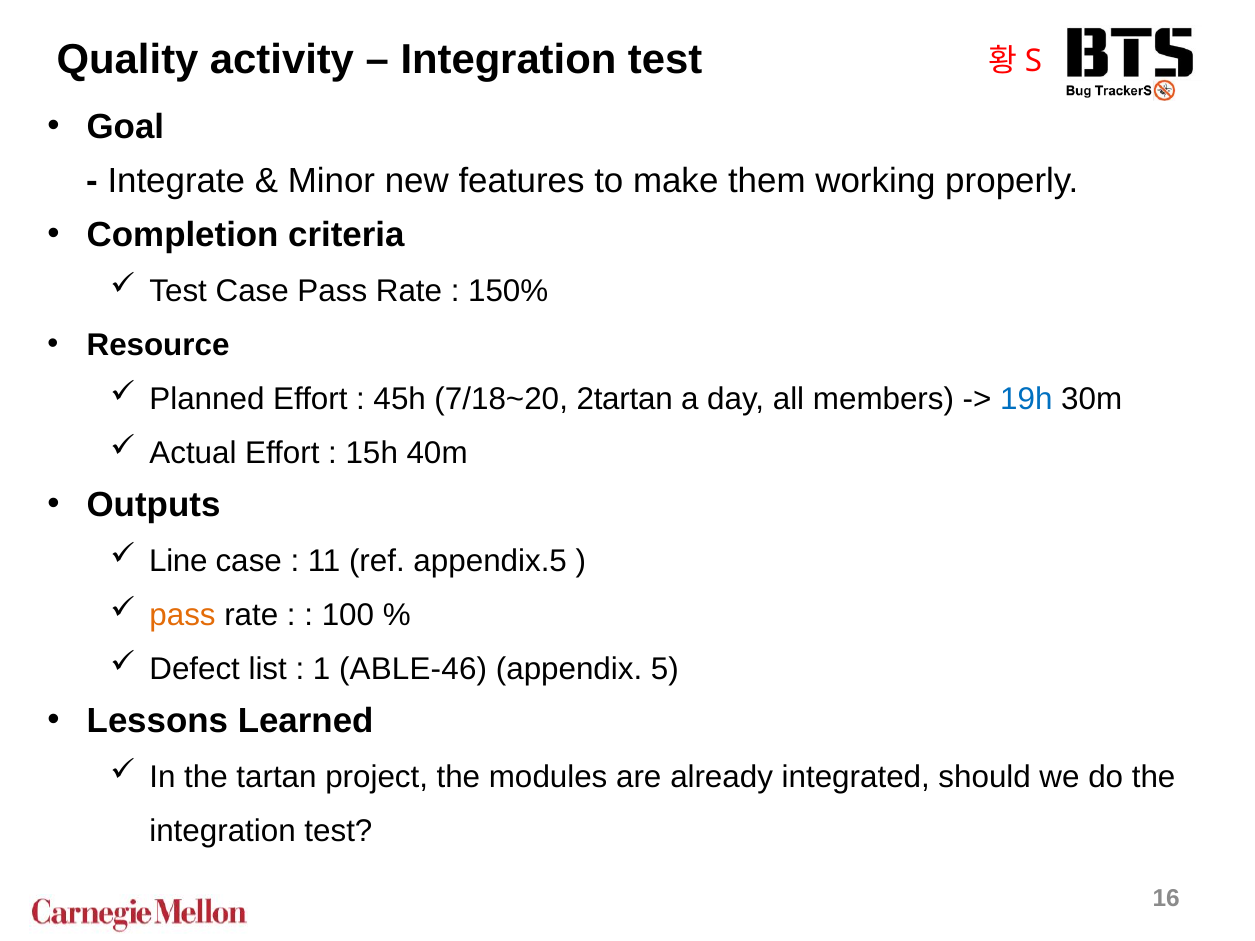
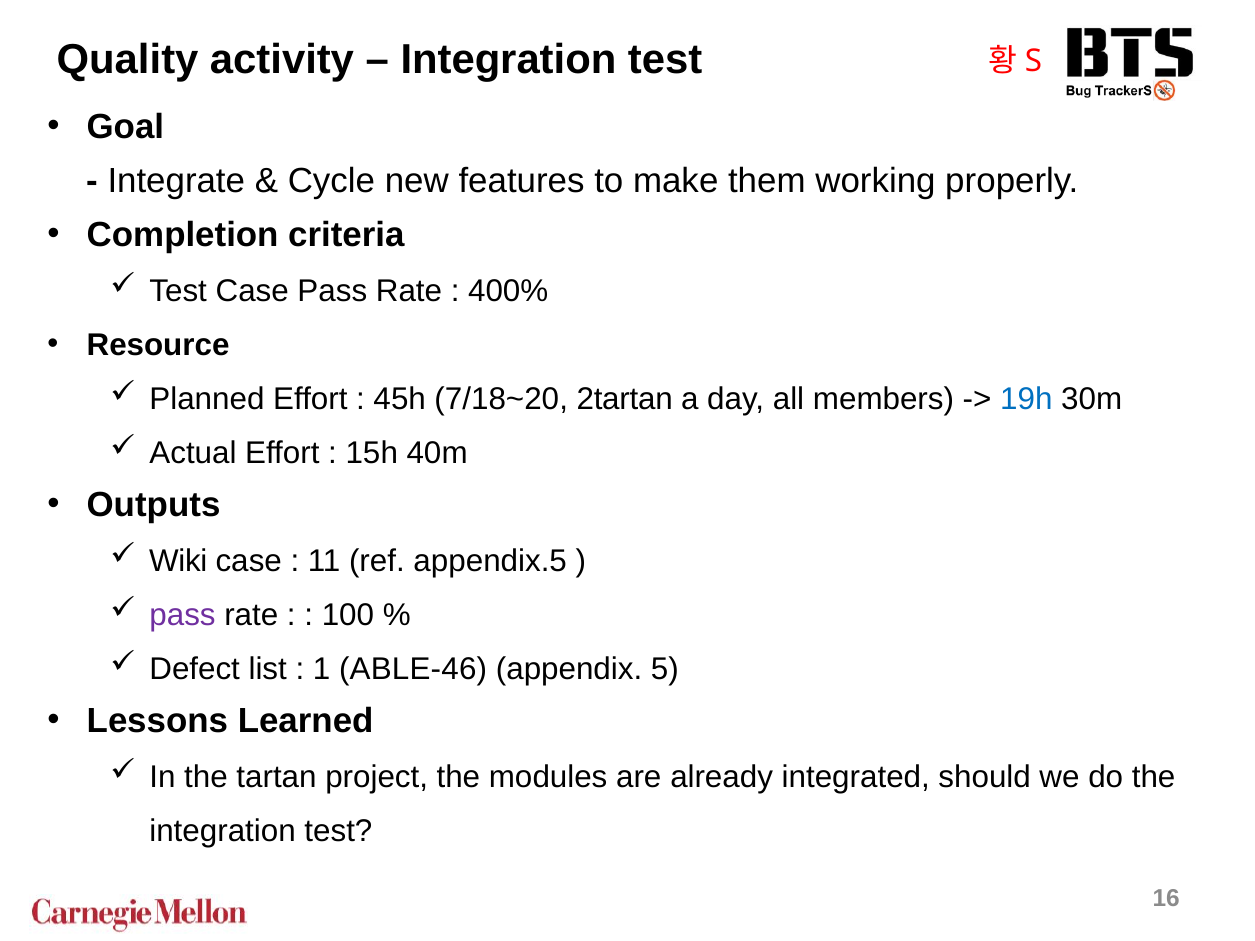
Minor: Minor -> Cycle (331, 181)
150%: 150% -> 400% (508, 291)
Line: Line -> Wiki (178, 561)
pass colour: orange -> purple (183, 615)
